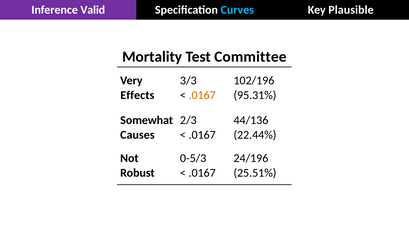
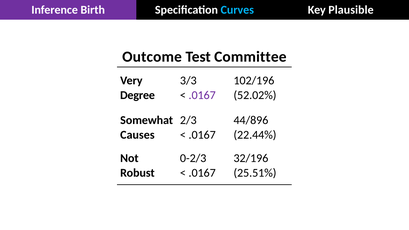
Valid: Valid -> Birth (93, 10)
Mortality: Mortality -> Outcome (152, 57)
Effects: Effects -> Degree (137, 95)
.0167 colour: orange -> purple (202, 95)
95.31%: 95.31% -> 52.02% (255, 95)
44/136: 44/136 -> 44/896 (251, 120)
0-5/3: 0-5/3 -> 0-2/3 (193, 158)
24/196: 24/196 -> 32/196 (251, 158)
